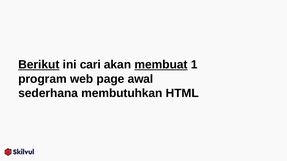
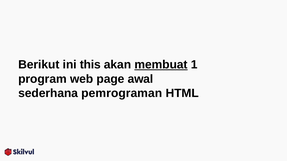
Berikut underline: present -> none (39, 65)
cari: cari -> this (90, 65)
membutuhkan: membutuhkan -> pemrograman (122, 93)
